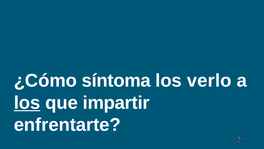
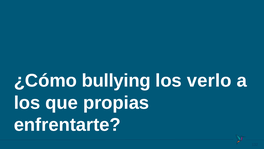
síntoma: síntoma -> bullying (116, 80)
los underline: present -> none (27, 102)
impartir: impartir -> propias (116, 102)
